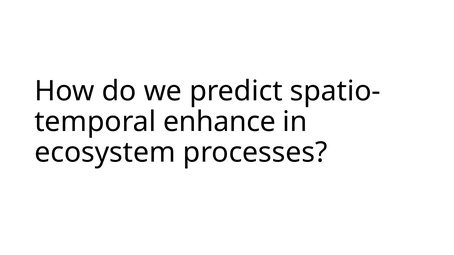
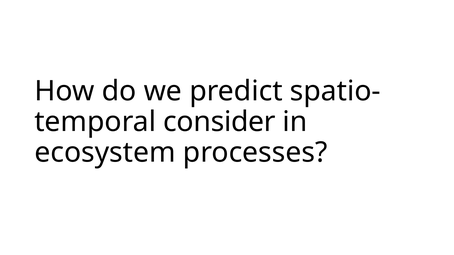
enhance: enhance -> consider (219, 122)
